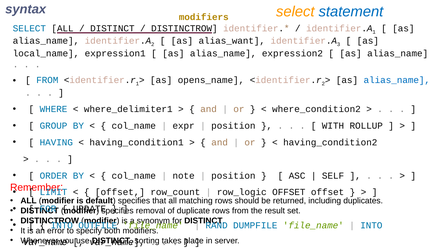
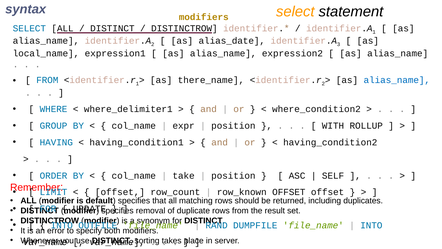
statement colour: blue -> black (351, 12)
alias_want: alias_want -> alias_date (232, 41)
opens_name: opens_name -> there_name (211, 80)
note: note -> take (184, 175)
row_logic: row_logic -> row_known (242, 192)
